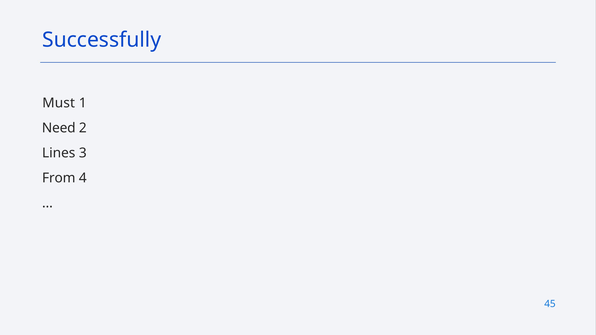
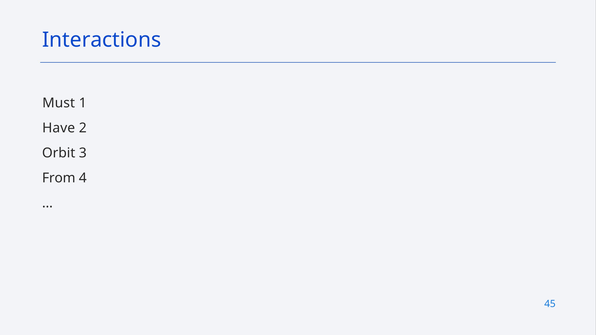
Successfully: Successfully -> Interactions (102, 40)
Need: Need -> Have (59, 128)
Lines: Lines -> Orbit (59, 153)
